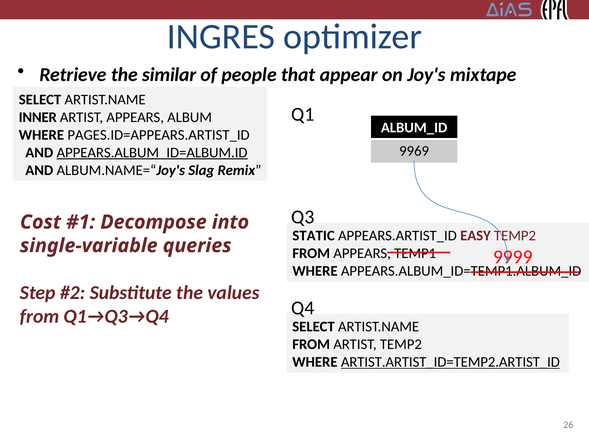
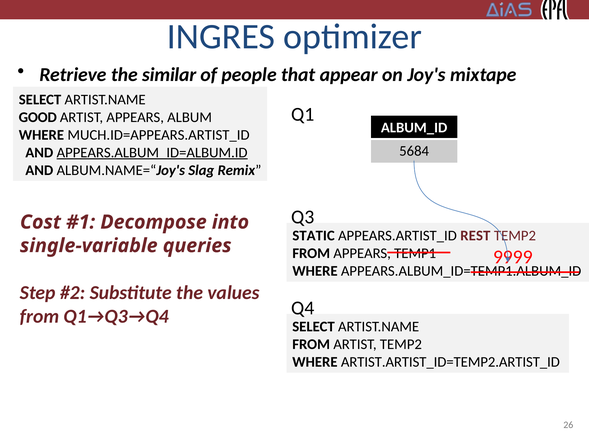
INNER: INNER -> GOOD (38, 117)
PAGES.ID=APPEARS.ARTIST_ID: PAGES.ID=APPEARS.ARTIST_ID -> MUCH.ID=APPEARS.ARTIST_ID (159, 135)
9969: 9969 -> 5684 (414, 151)
EASY: EASY -> REST (475, 235)
ARTIST.ARTIST_ID=TEMP2.ARTIST_ID underline: present -> none (450, 362)
